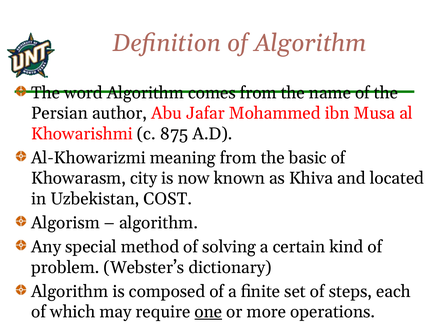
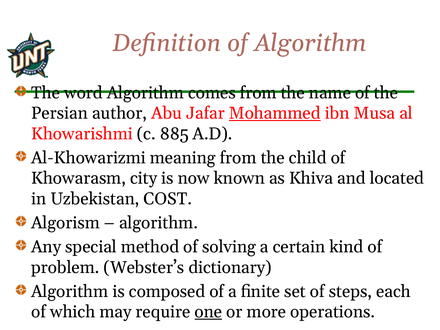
Mohammed underline: none -> present (275, 113)
875: 875 -> 885 (174, 134)
basic: basic -> child (308, 158)
